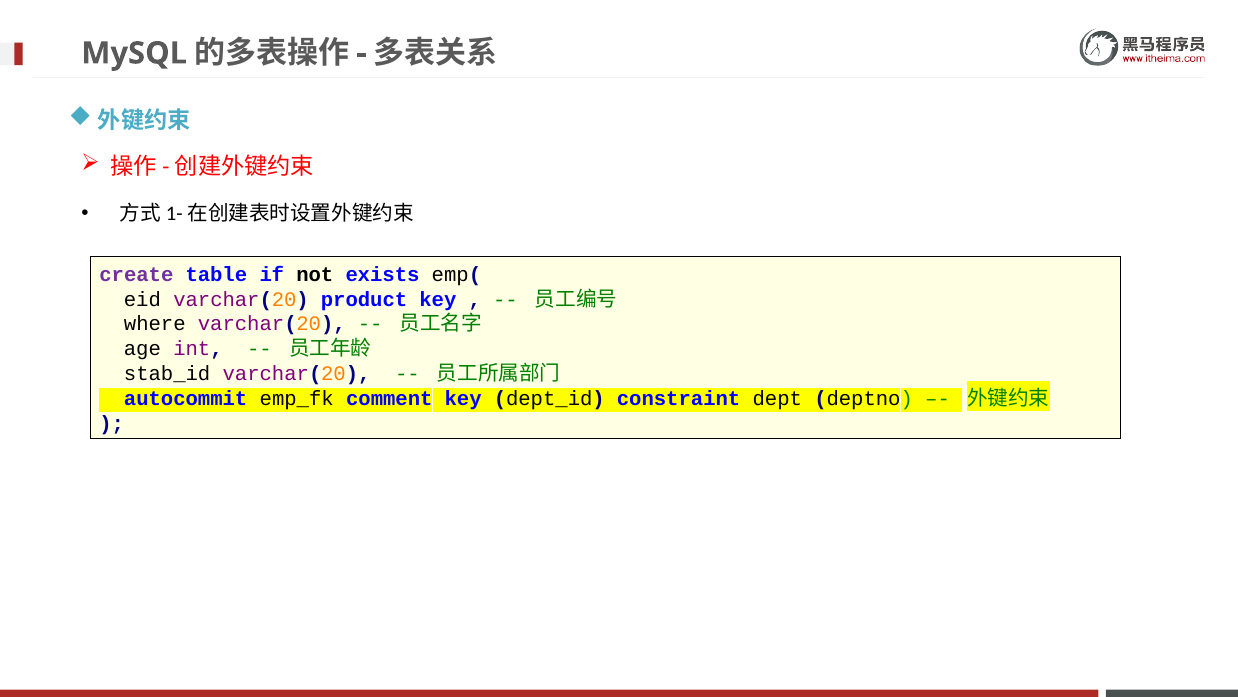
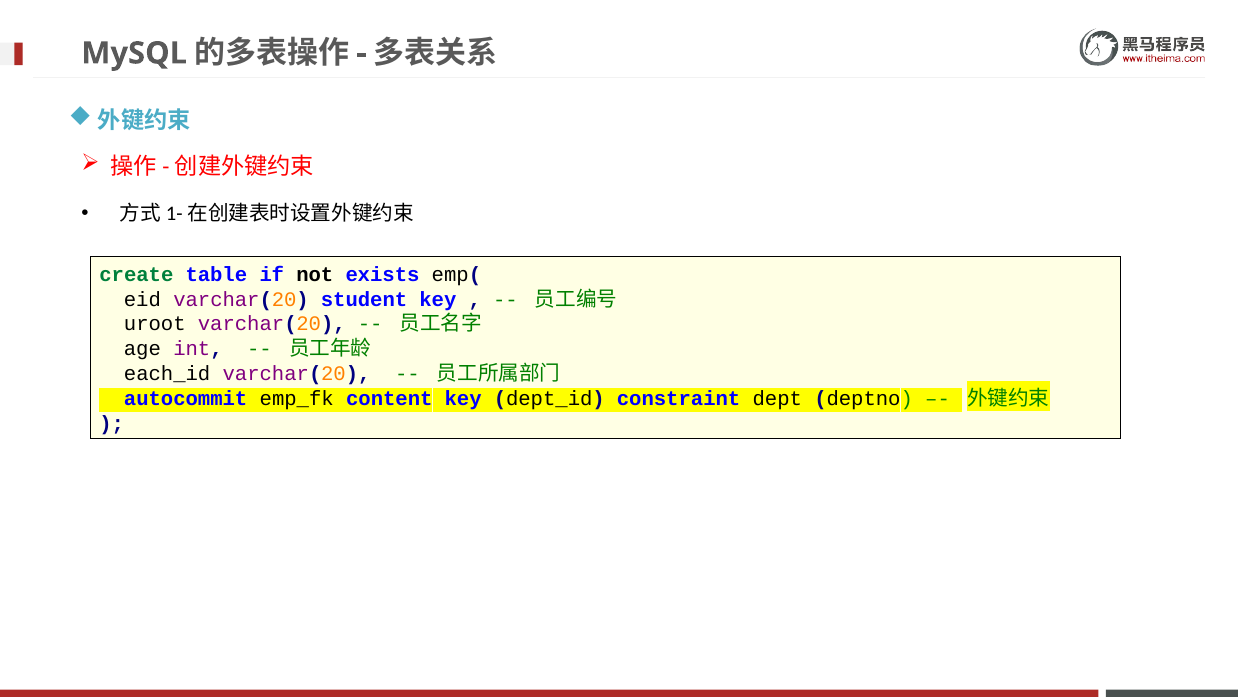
create colour: purple -> green (136, 274)
product: product -> student (364, 299)
where: where -> uroot (155, 324)
stab_id: stab_id -> each_id (167, 373)
comment: comment -> content (389, 398)
